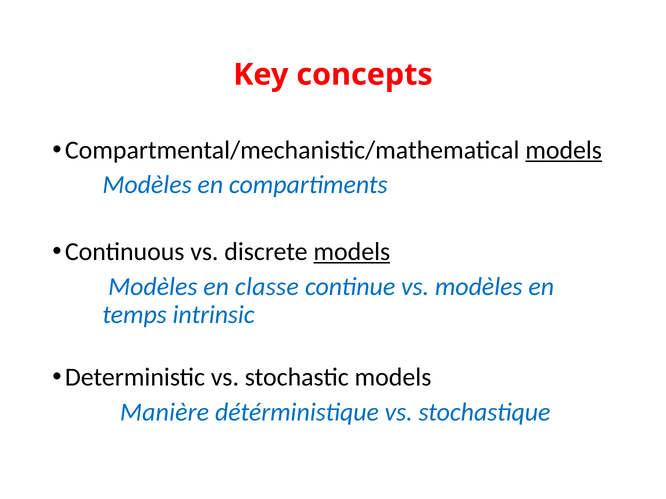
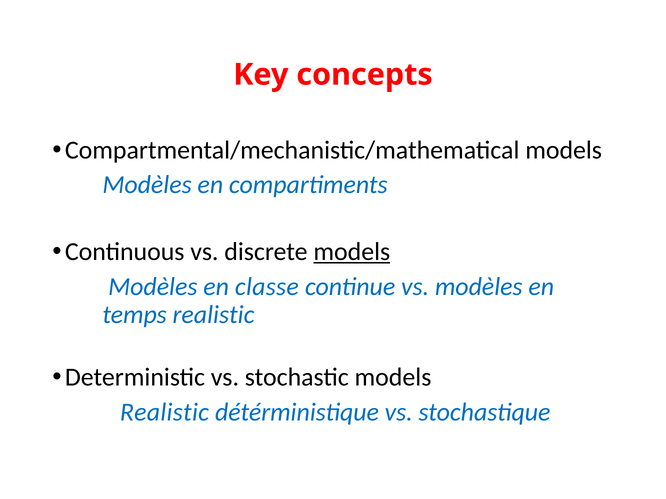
models underline: present -> none (564, 150)
temps intrinsic: intrinsic -> realistic (214, 315)
Manière: Manière -> Realistic (164, 413)
